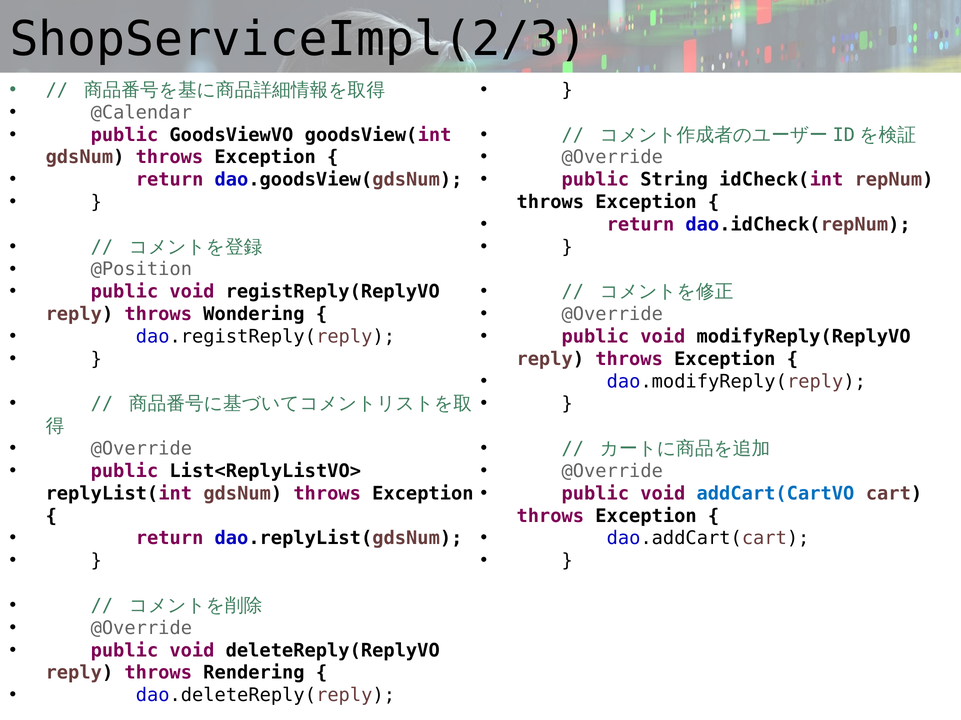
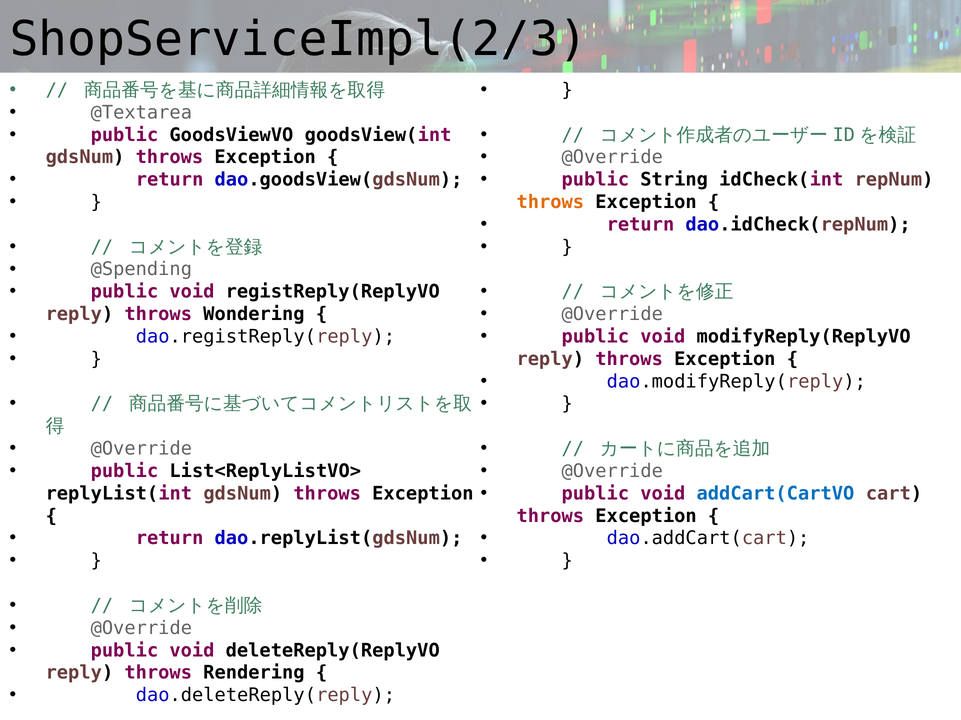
@Calendar: @Calendar -> @Textarea (141, 113)
throws colour: black -> orange (550, 202)
@Position: @Position -> @Spending (141, 270)
